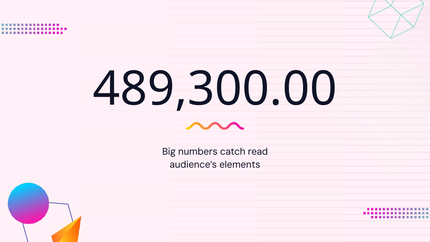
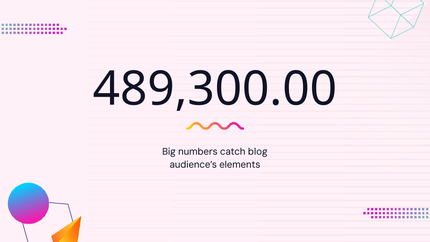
read: read -> blog (258, 151)
